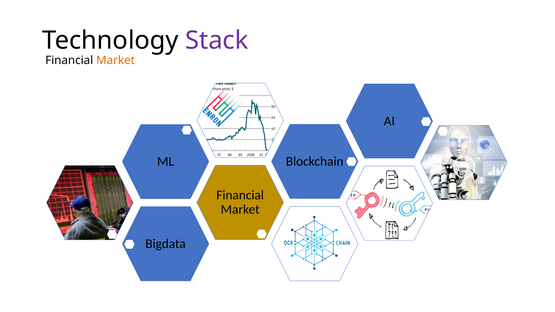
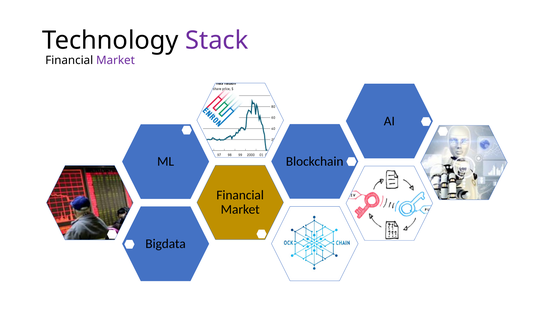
Market colour: orange -> purple (115, 60)
